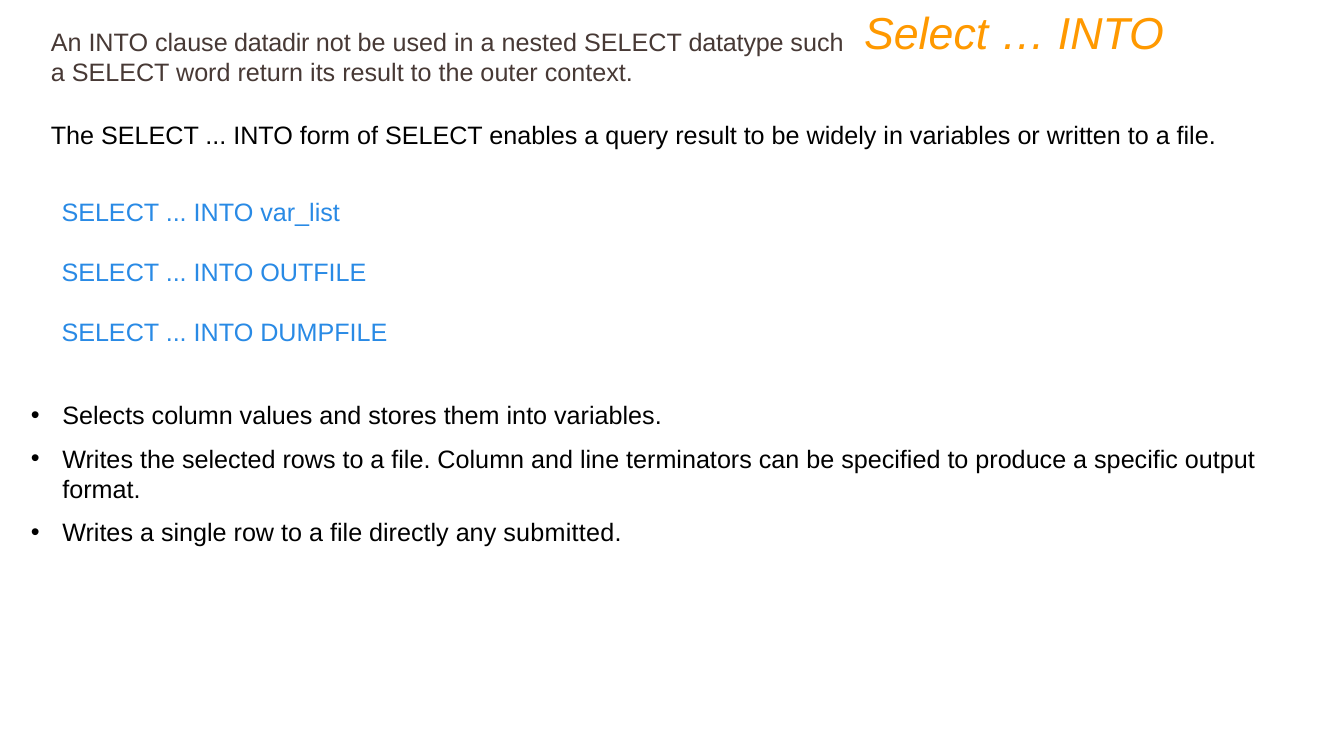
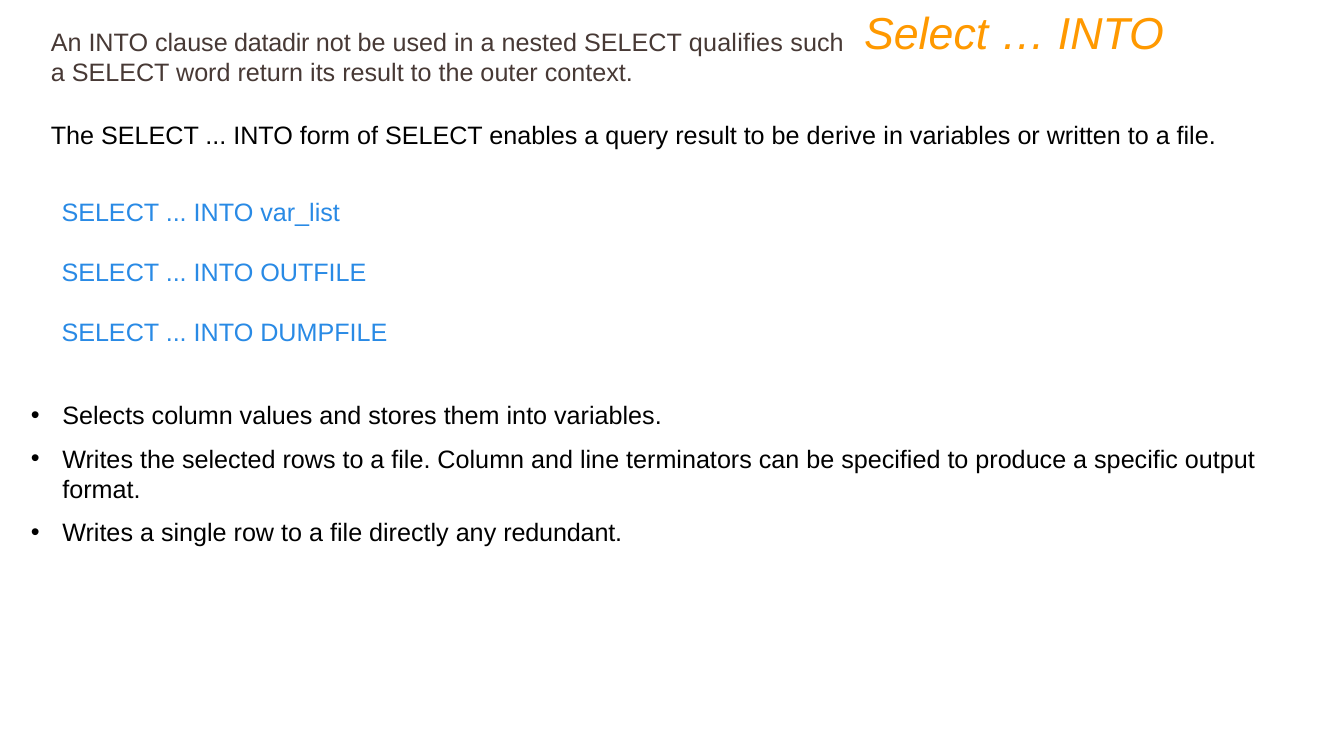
datatype: datatype -> qualifies (736, 43)
widely: widely -> derive (841, 137)
submitted: submitted -> redundant (563, 533)
